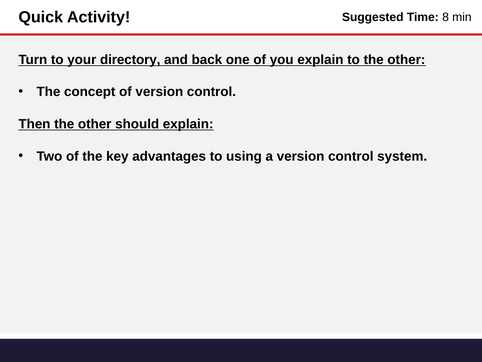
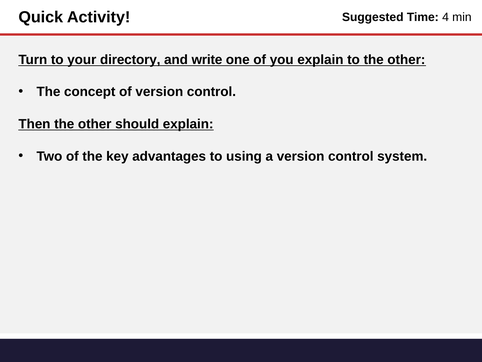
8: 8 -> 4 (446, 17)
back: back -> write (207, 60)
